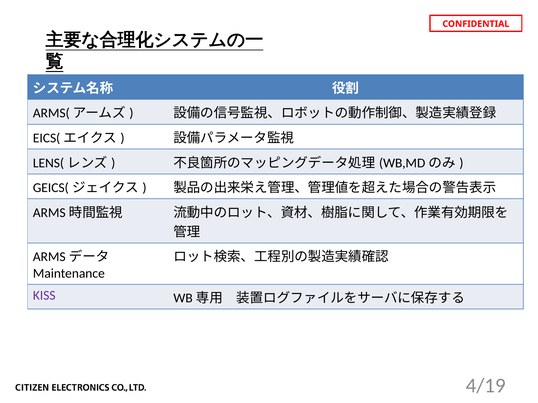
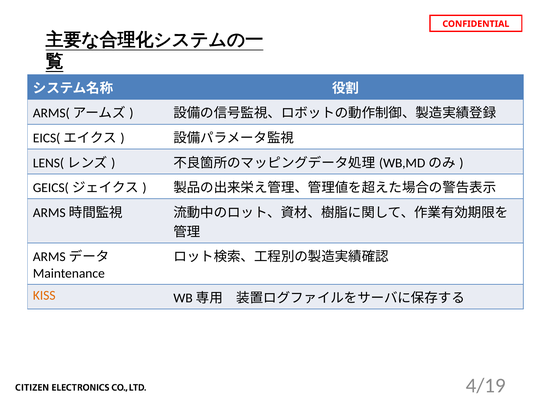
KISS colour: purple -> orange (44, 296)
